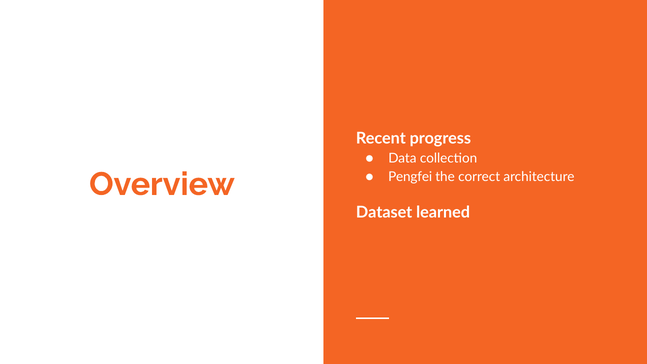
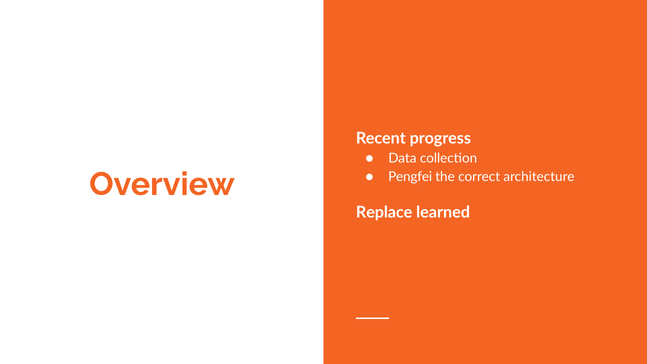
Dataset: Dataset -> Replace (384, 212)
